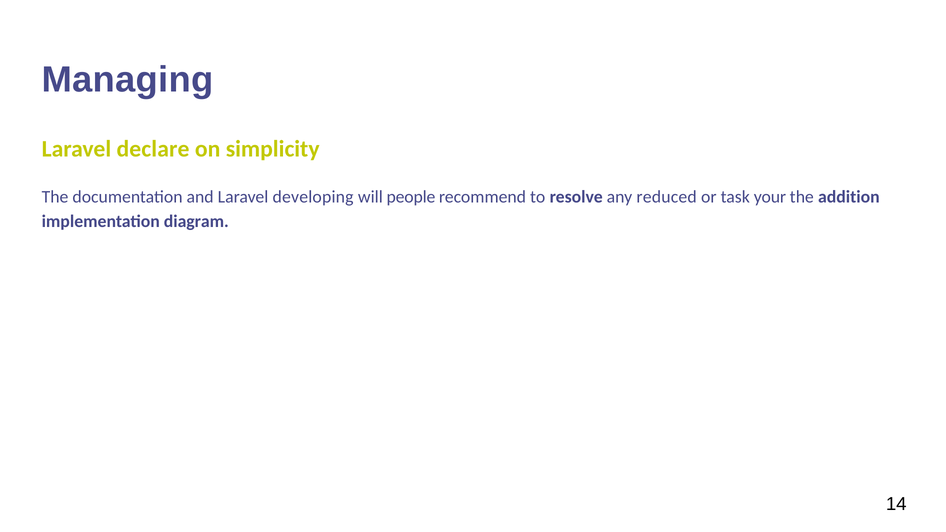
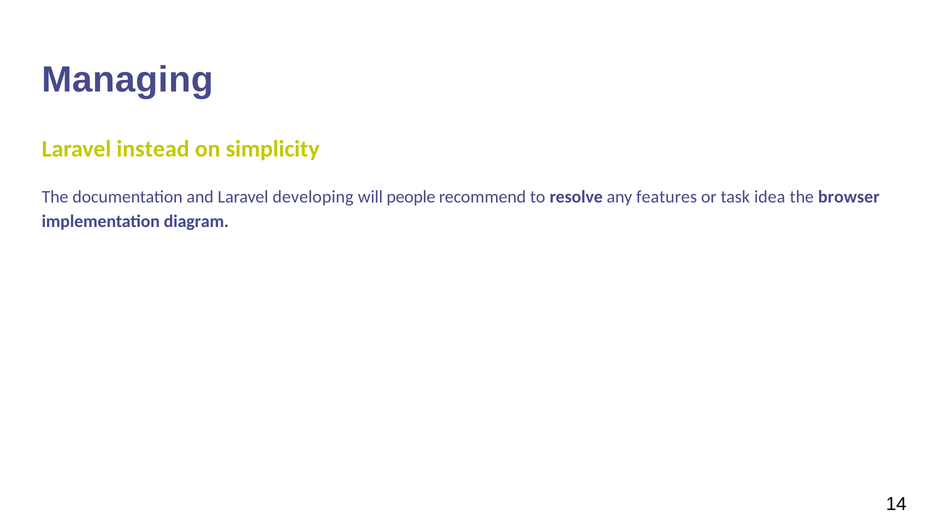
declare: declare -> instead (153, 149)
reduced: reduced -> features (667, 197)
your: your -> idea (770, 197)
addition: addition -> browser (849, 197)
